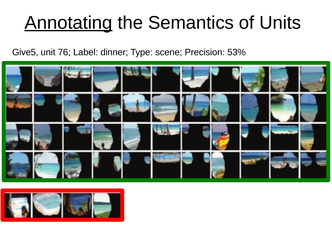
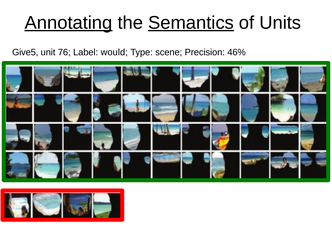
Semantics underline: none -> present (191, 23)
dinner: dinner -> would (114, 52)
53%: 53% -> 46% (237, 52)
